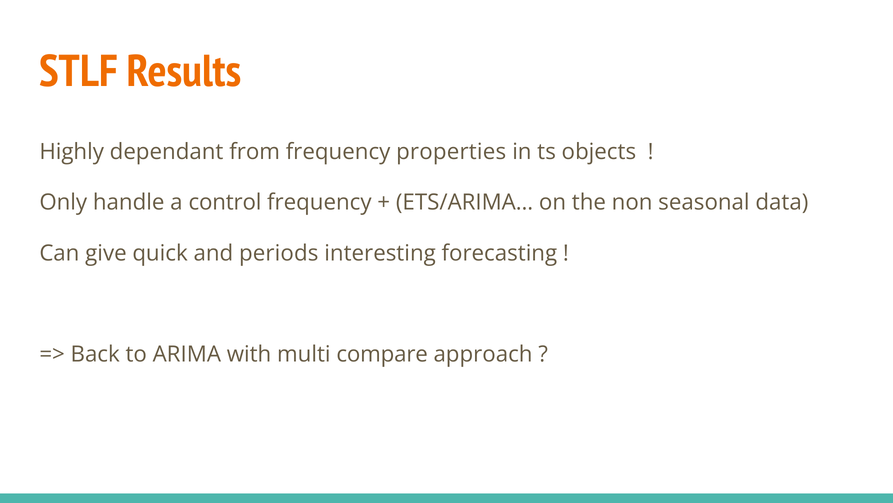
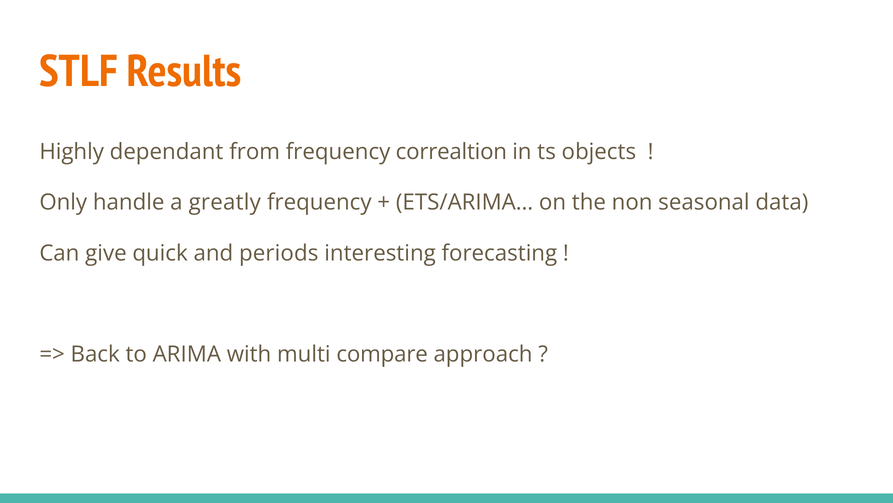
properties: properties -> correaltion (451, 152)
control: control -> greatly (225, 202)
